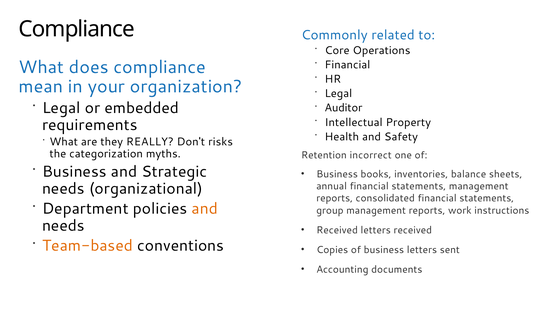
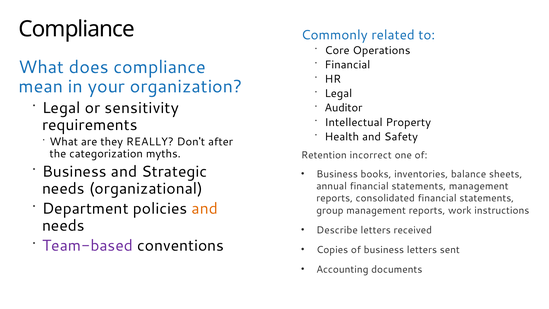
embedded: embedded -> sensitivity (142, 108)
risks: risks -> after (221, 142)
Received: Received -> Describe (337, 230)
Team-based colour: orange -> purple (87, 246)
